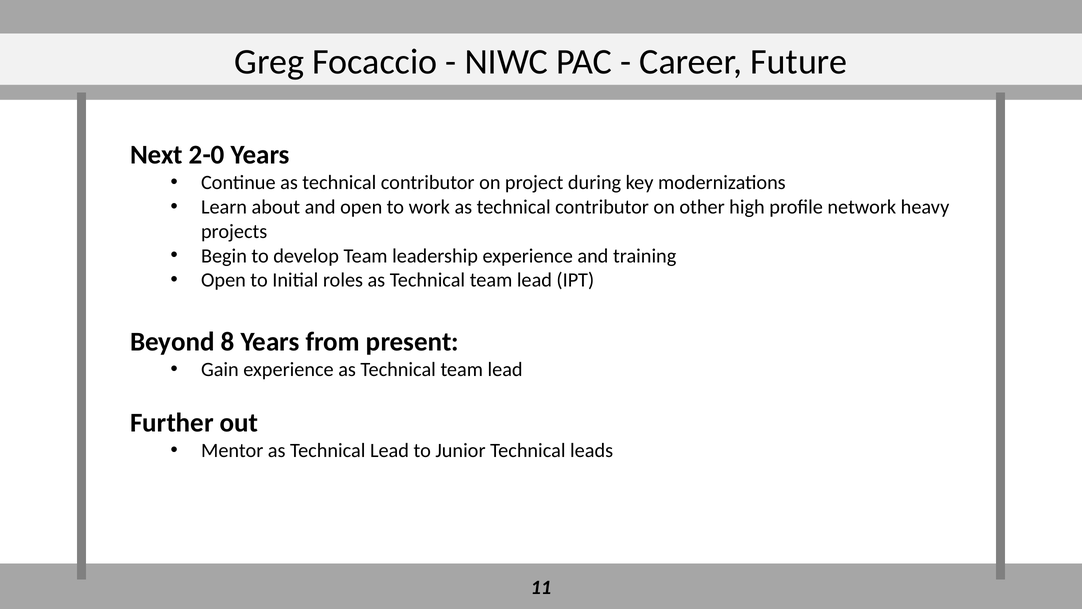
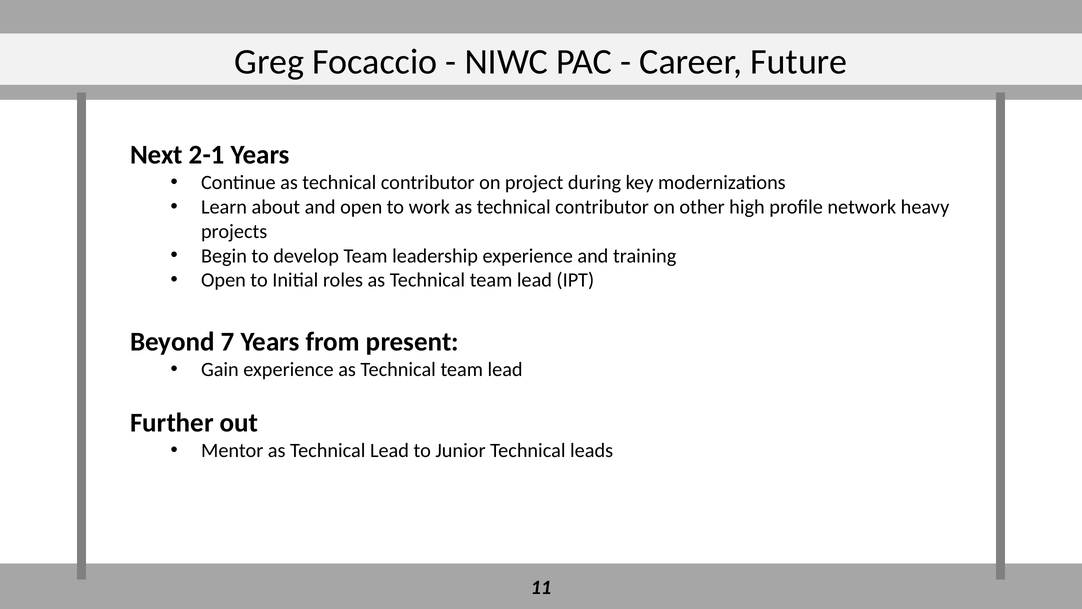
2-0: 2-0 -> 2-1 (207, 155)
8: 8 -> 7 (227, 341)
